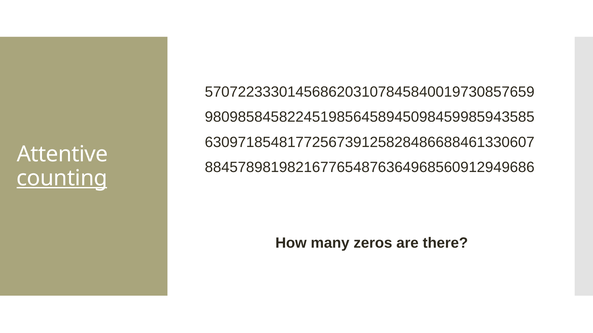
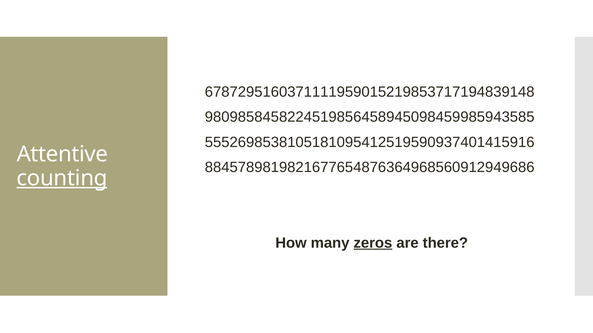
5707223330145686203107845840019730857659: 5707223330145686203107845840019730857659 -> 6787295160371111959015219853717194839148 (370, 92)
6309718548177256739125828486688461330607: 6309718548177256739125828486688461330607 -> 5552698538105181095412519590937401415916 (370, 142)
zeros underline: none -> present (373, 243)
